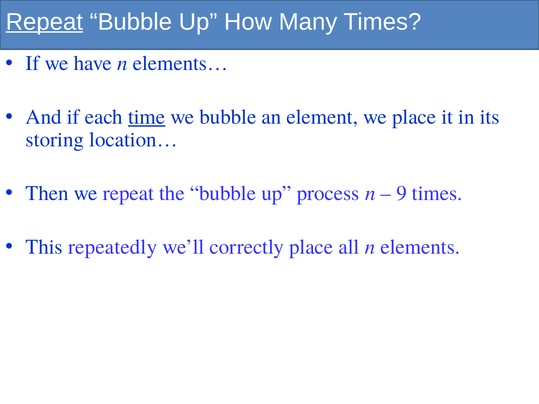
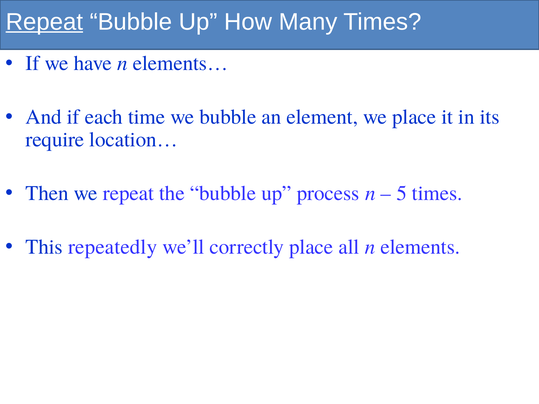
time underline: present -> none (147, 117)
storing: storing -> require (55, 140)
9: 9 -> 5 (402, 193)
